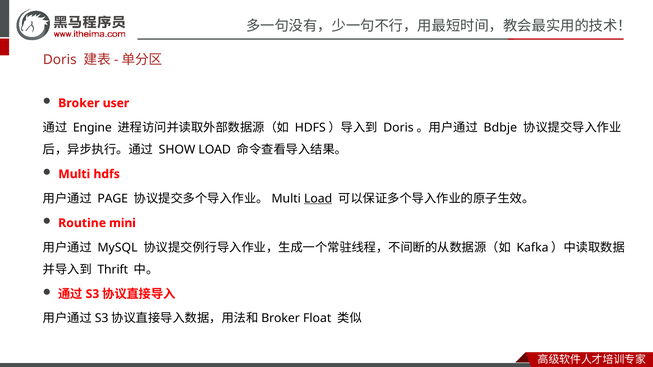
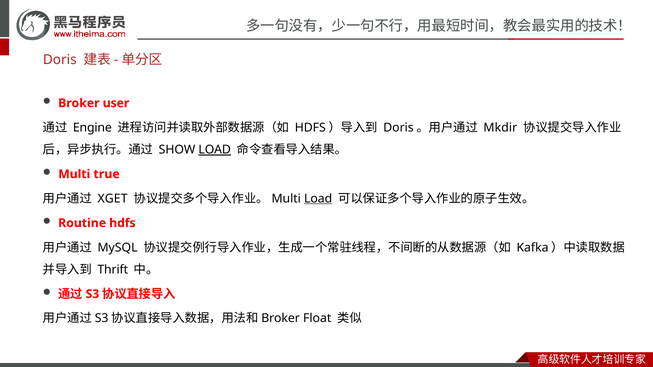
Bdbje: Bdbje -> Mkdir (500, 128)
LOAD underline: none -> present (215, 150)
hdfs: hdfs -> true (107, 174)
PAGE: PAGE -> XGET (113, 199)
mini: mini -> hdfs (122, 223)
